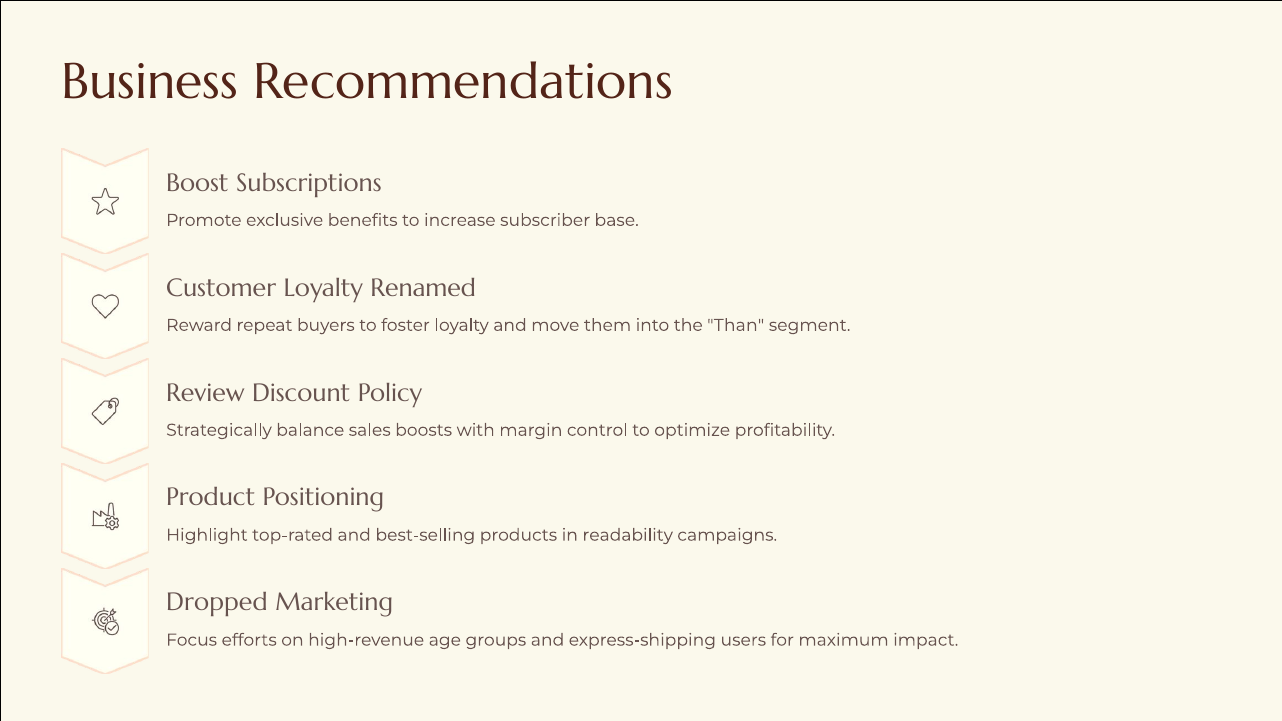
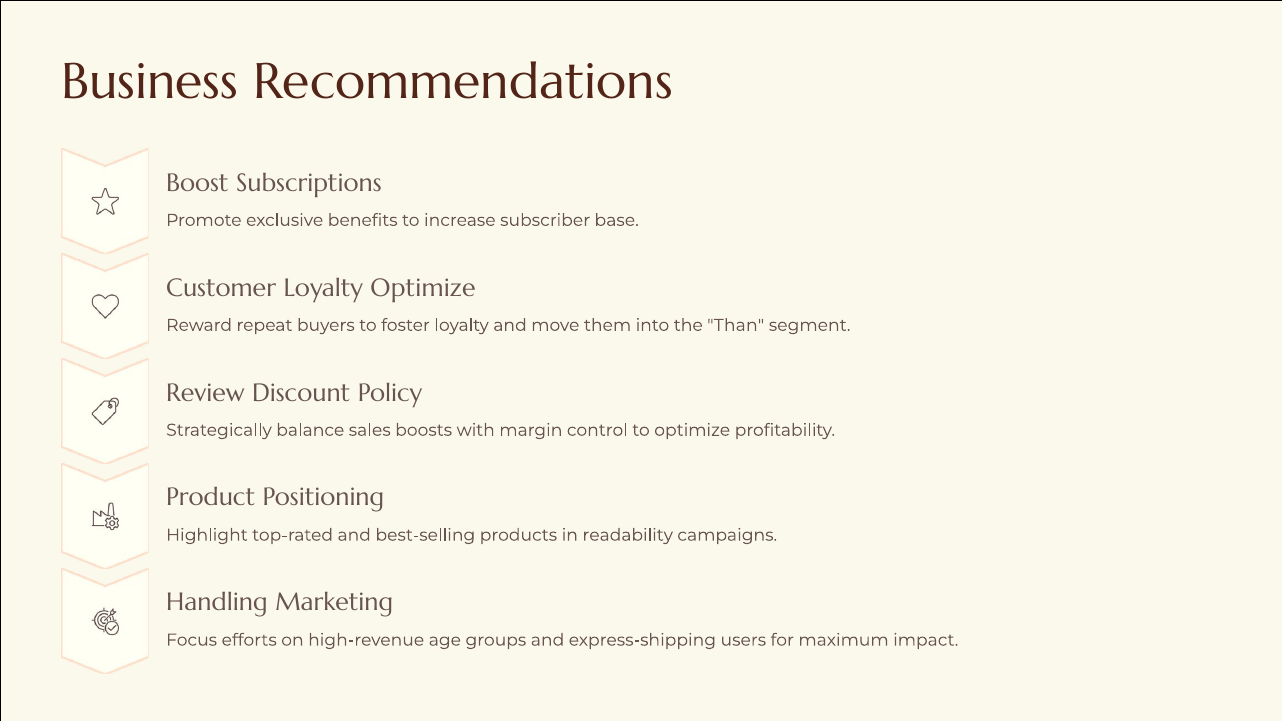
Loyalty Renamed: Renamed -> Optimize (423, 288)
Dropped: Dropped -> Handling (217, 603)
